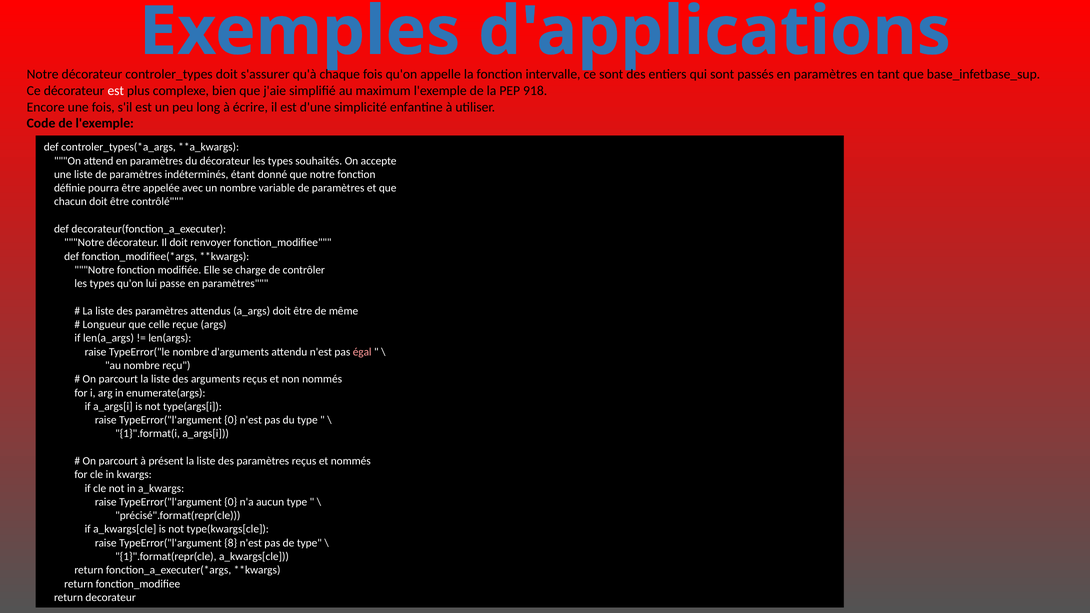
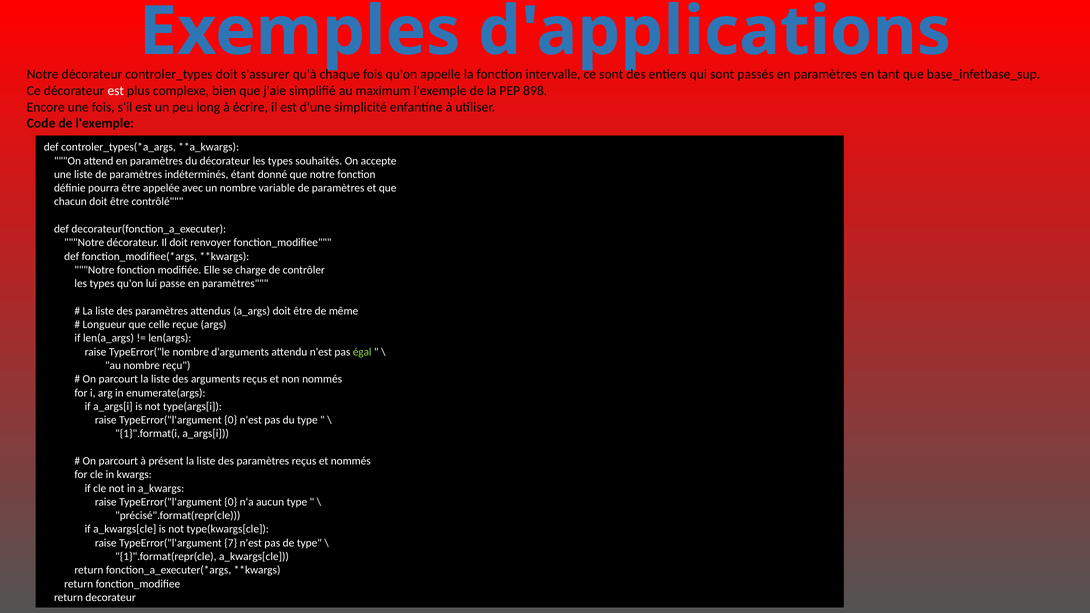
918: 918 -> 898 (535, 91)
égal colour: pink -> light green (362, 352)
8: 8 -> 7 (231, 543)
